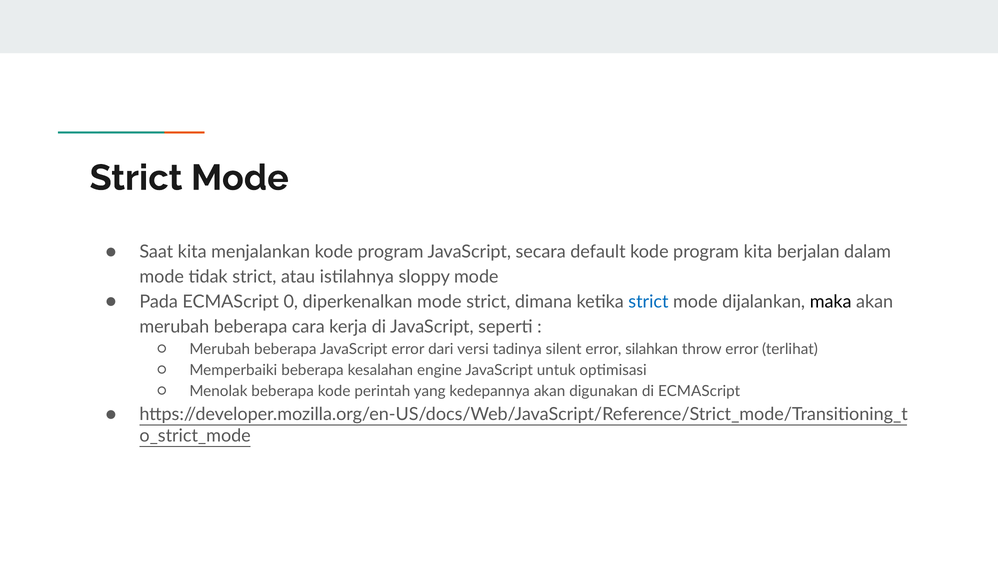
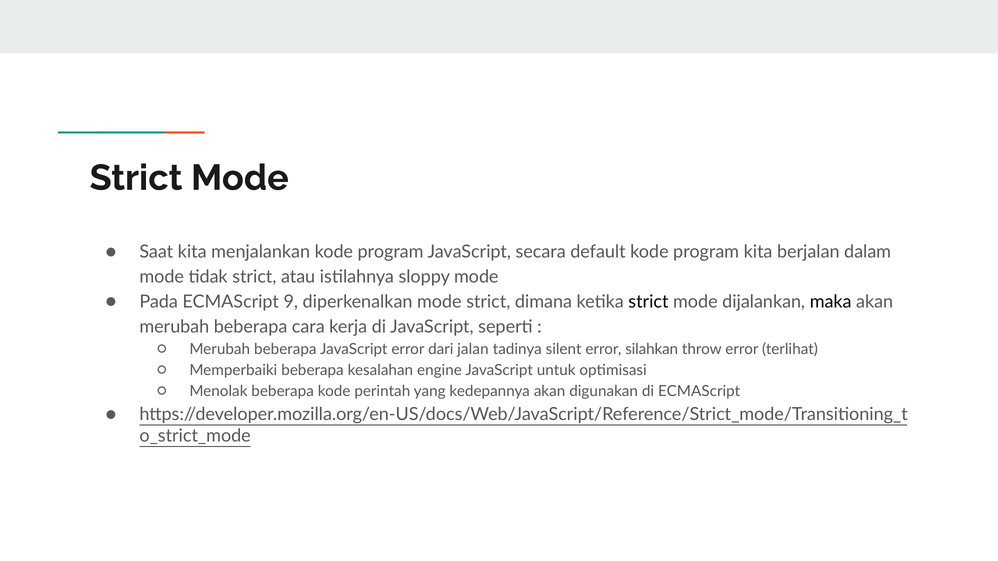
0: 0 -> 9 (291, 302)
strict colour: blue -> black (648, 302)
versi: versi -> jalan (473, 349)
